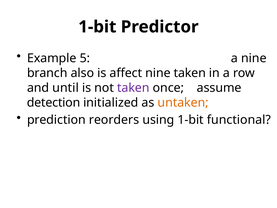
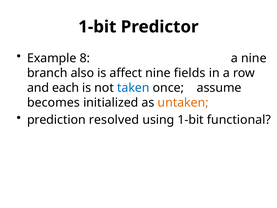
5: 5 -> 8 (85, 58)
nine taken: taken -> fields (190, 73)
until: until -> each (66, 88)
taken colour: purple -> blue (133, 88)
detection: detection -> becomes (53, 102)
reorders: reorders -> resolved (114, 120)
